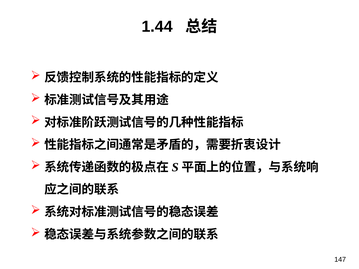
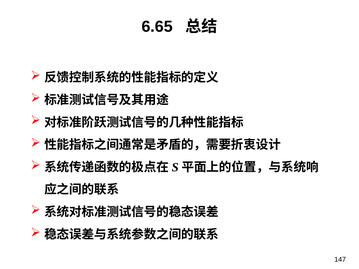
1.44: 1.44 -> 6.65 (157, 27)
